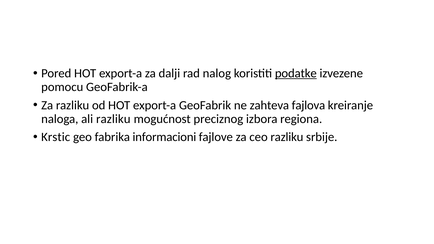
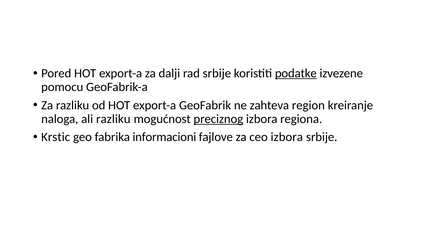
rad nalog: nalog -> srbije (217, 73)
fajlova: fajlova -> region (308, 105)
preciznog underline: none -> present (218, 119)
ceo razliku: razliku -> izbora (287, 137)
